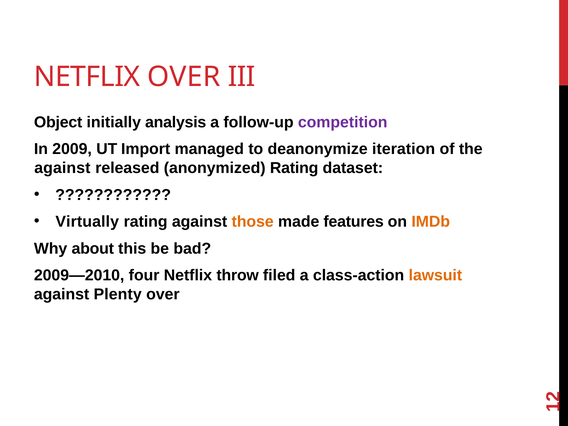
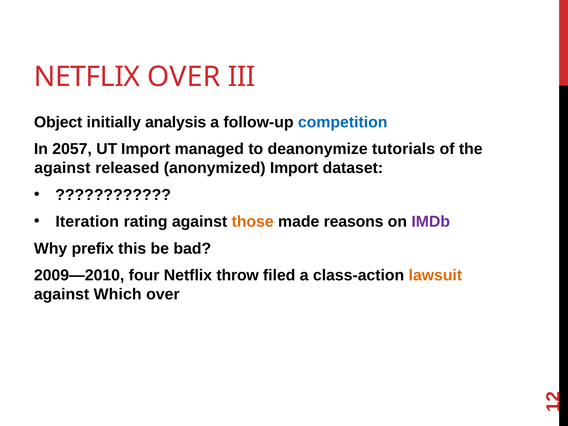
competition colour: purple -> blue (343, 122)
2009: 2009 -> 2057 (72, 149)
iteration: iteration -> tutorials (404, 149)
anonymized Rating: Rating -> Import (294, 168)
Virtually: Virtually -> Iteration (87, 222)
features: features -> reasons (354, 222)
IMDb colour: orange -> purple (431, 222)
about: about -> prefix (93, 248)
Plenty: Plenty -> Which (118, 294)
